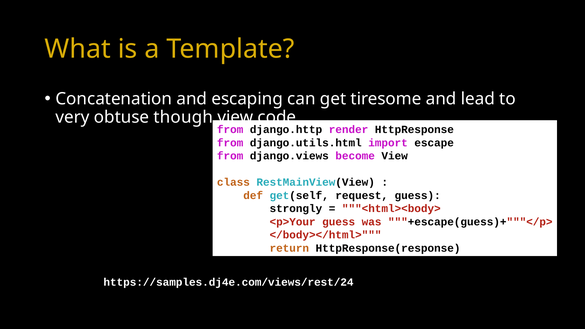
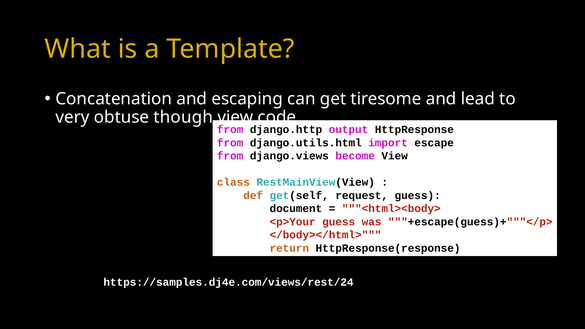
render: render -> output (349, 130)
strongly: strongly -> document (296, 209)
